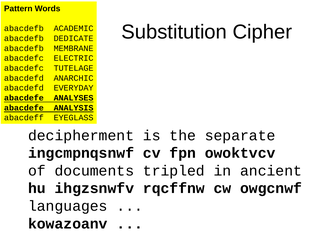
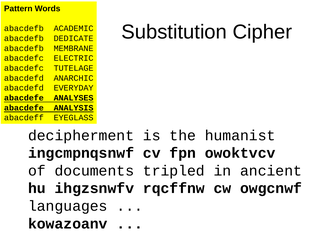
separate: separate -> humanist (240, 136)
